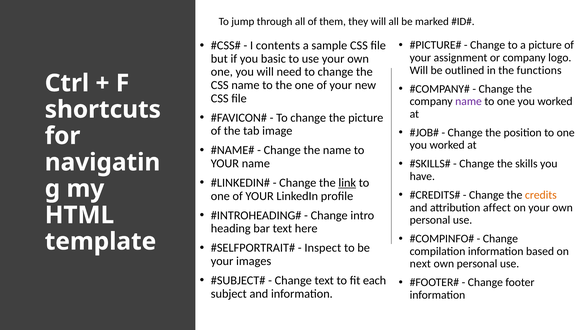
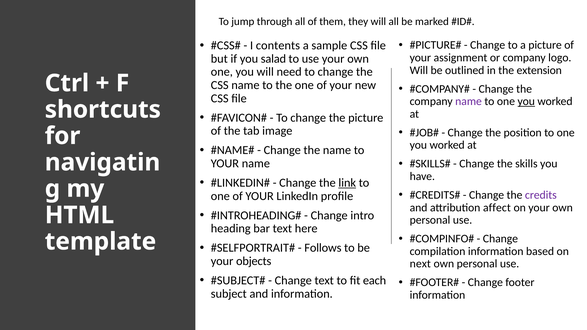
basic: basic -> salad (273, 59)
functions: functions -> extension (539, 70)
you underline: none -> present (526, 101)
credits colour: orange -> purple (541, 195)
Inspect: Inspect -> Follows (323, 248)
images: images -> objects (254, 261)
